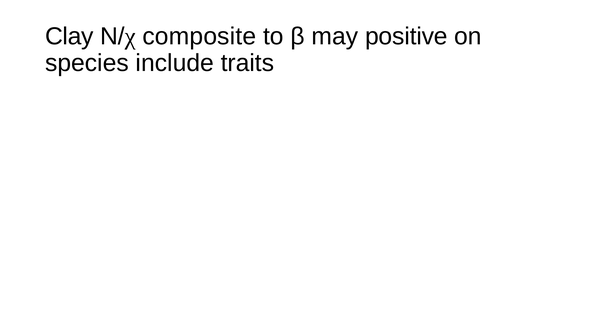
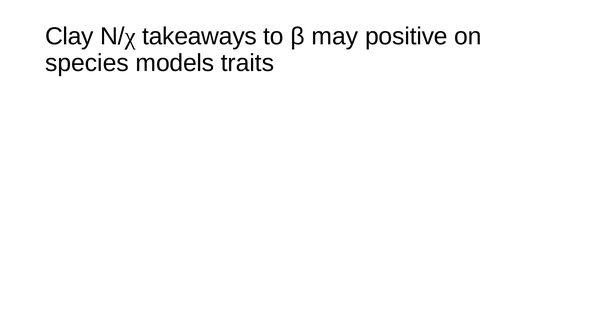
composite: composite -> takeaways (200, 36)
include: include -> models (175, 63)
